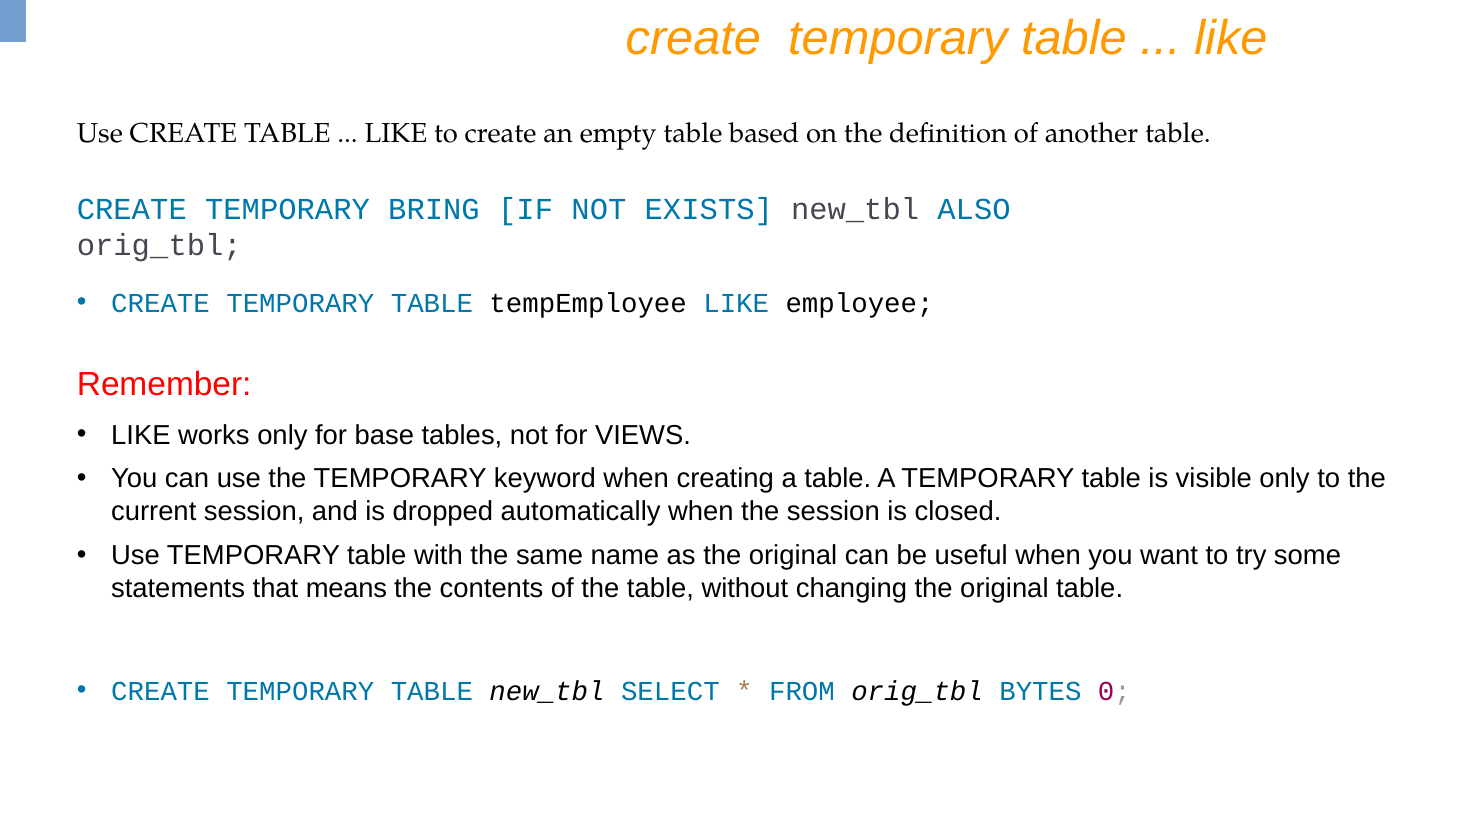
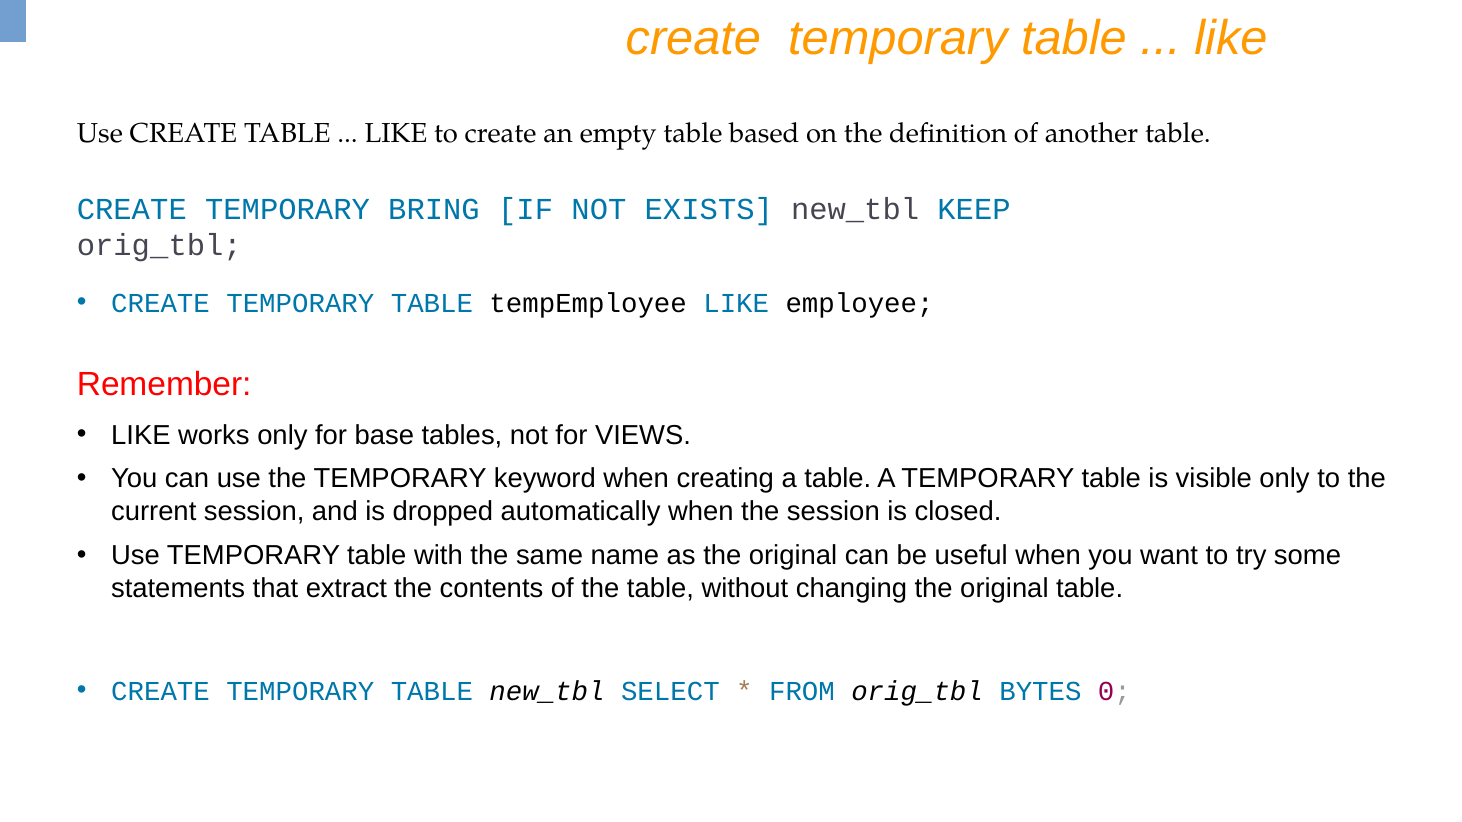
ALSO: ALSO -> KEEP (974, 209)
means: means -> extract (346, 589)
